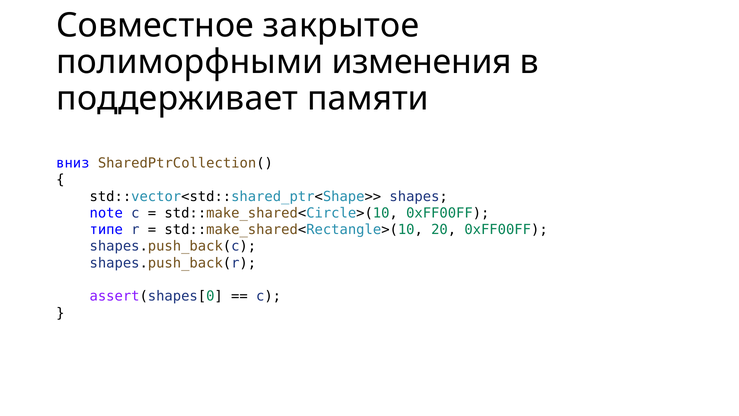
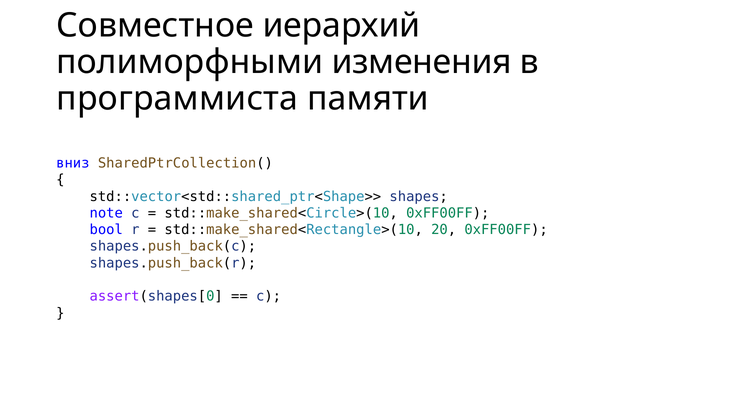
закрытое: закрытое -> иерархий (342, 26)
поддерживает: поддерживает -> программиста (177, 99)
типе: типе -> bool (106, 230)
